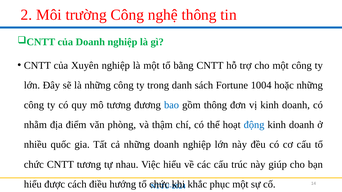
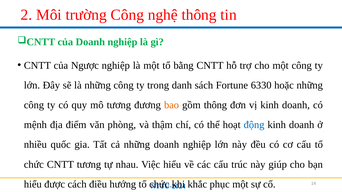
Xuyên: Xuyên -> Ngược (85, 66)
1004: 1004 -> 6330 (261, 85)
bao colour: blue -> orange (172, 105)
nhằm: nhằm -> mệnh (35, 125)
